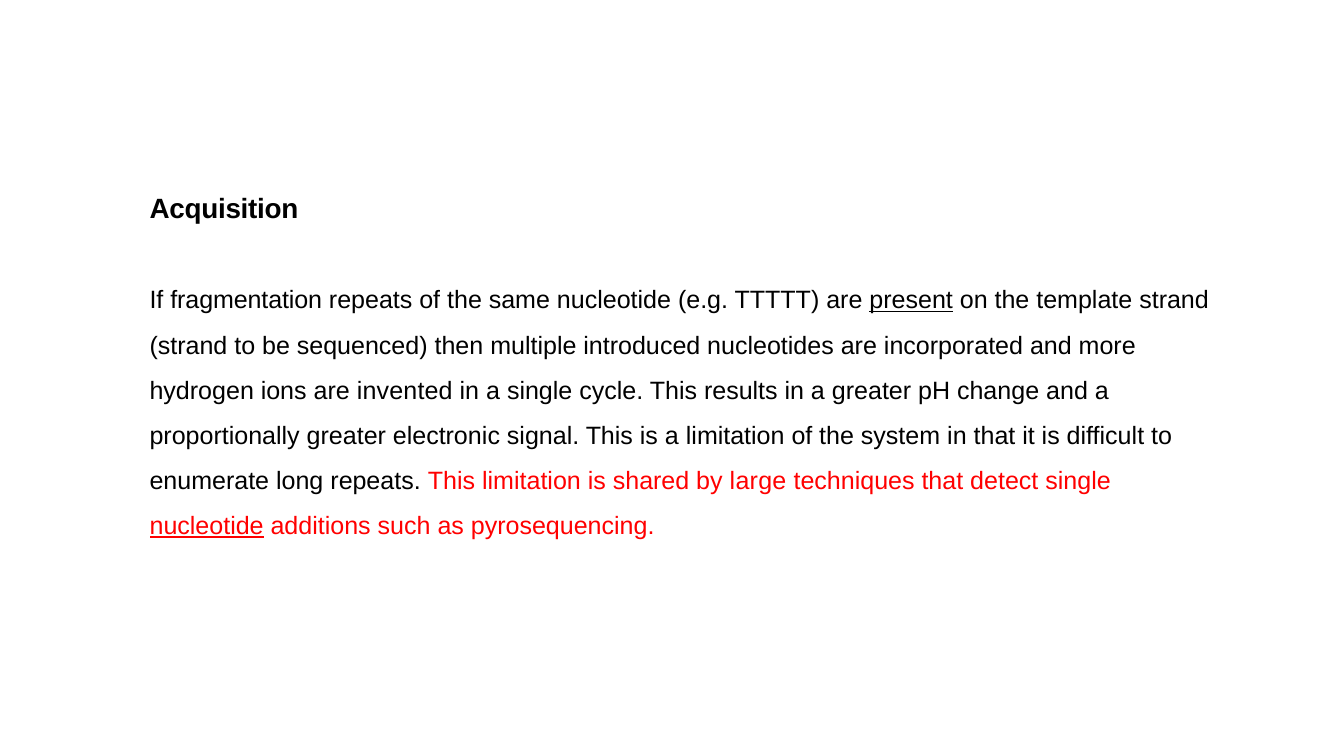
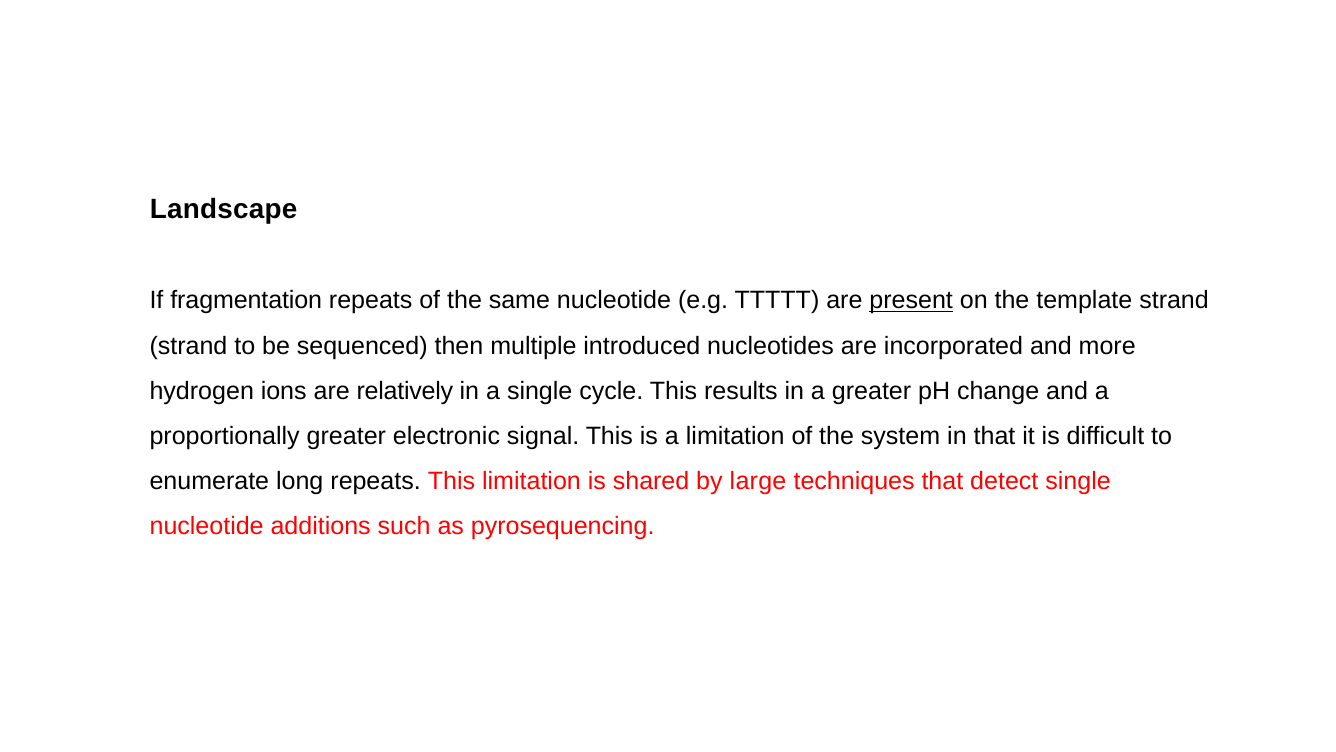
Acquisition: Acquisition -> Landscape (224, 209)
invented: invented -> relatively (405, 391)
nucleotide underline: present -> none (207, 526)
